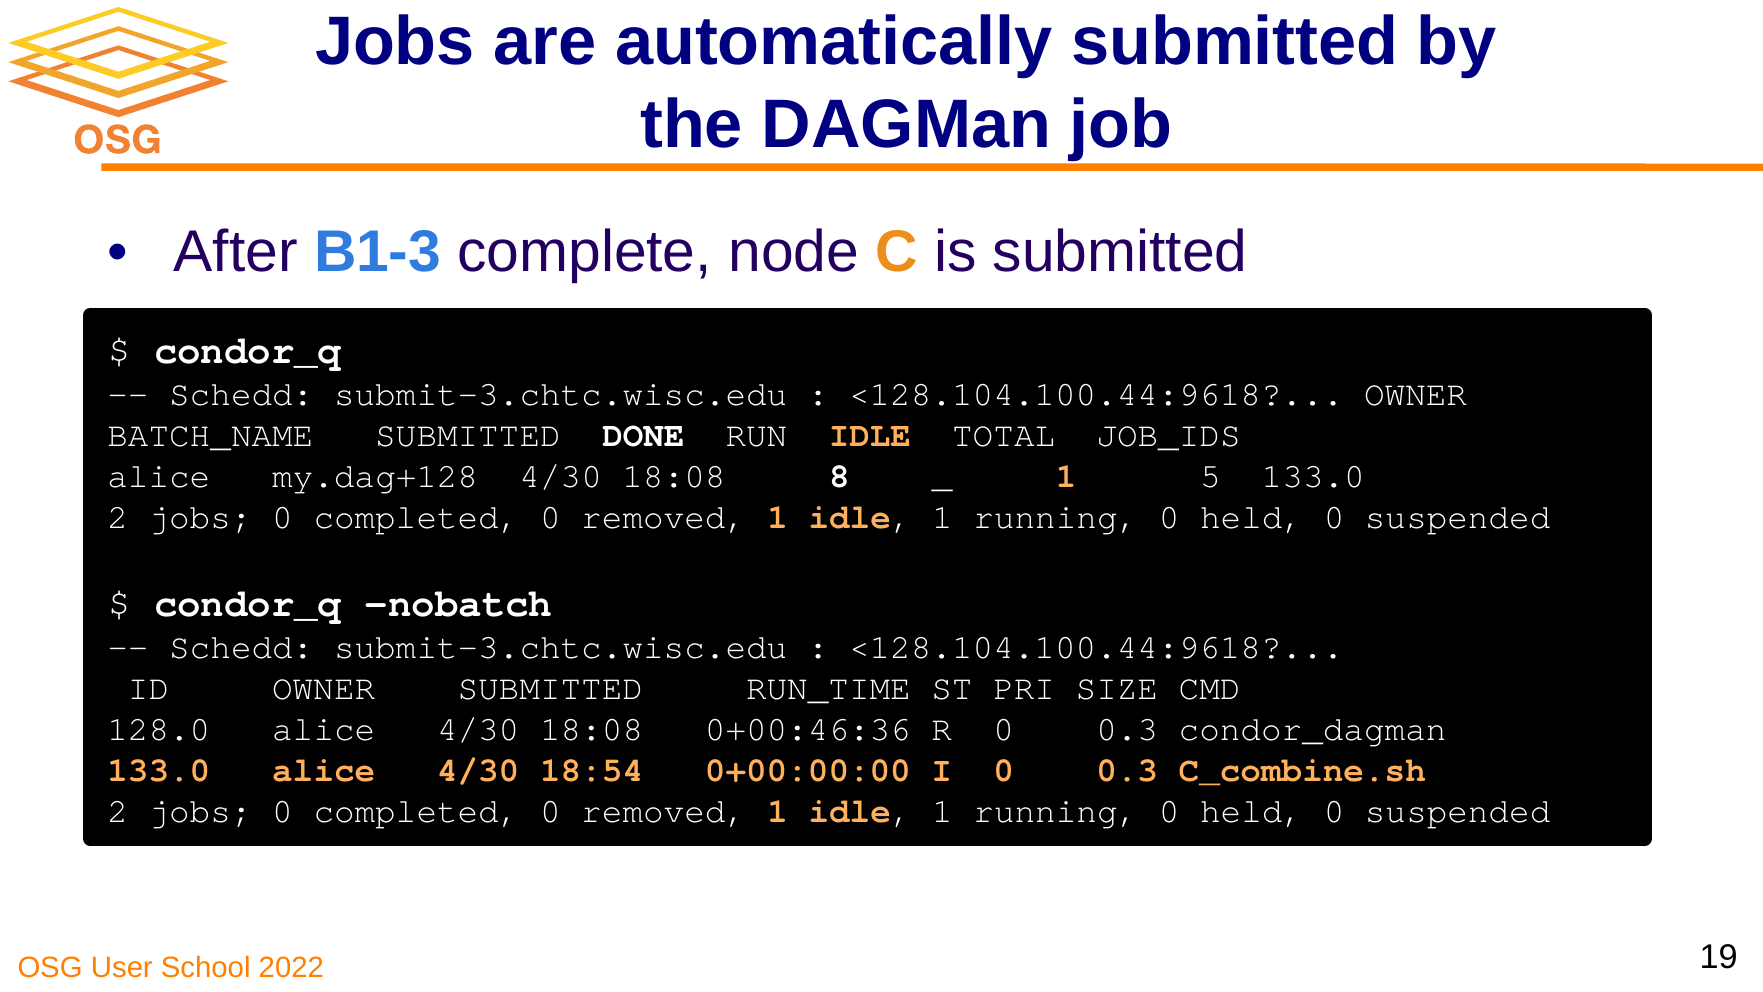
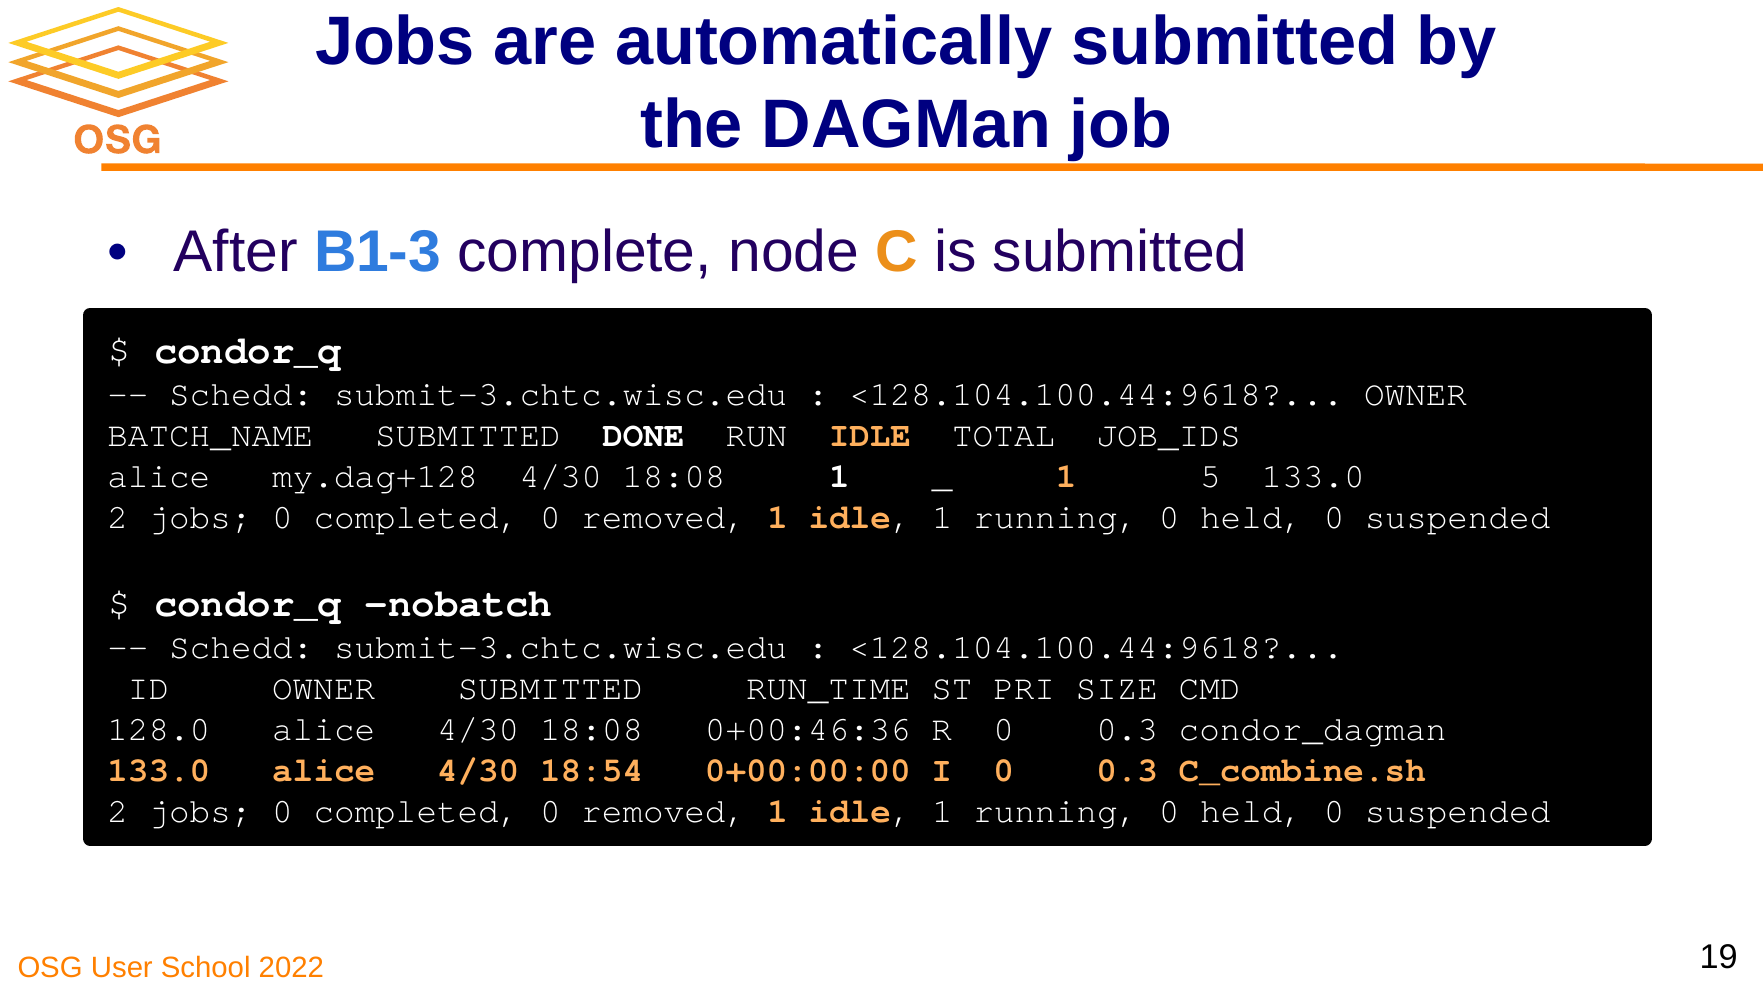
18:08 8: 8 -> 1 (839, 476)
